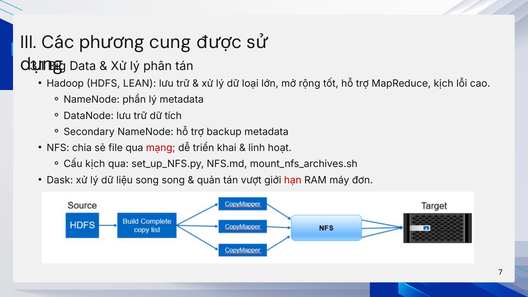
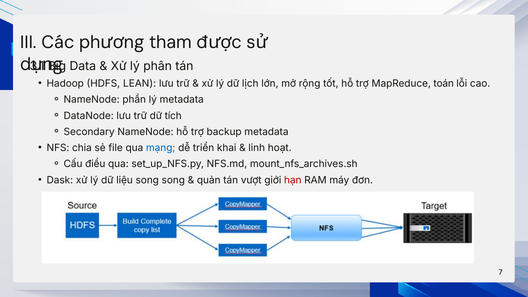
cung: cung -> tham (170, 42)
loại: loại -> lịch (250, 84)
MapReduce kịch: kịch -> toán (444, 84)
mạng colour: red -> blue (161, 148)
Cấu kịch: kịch -> điều (95, 164)
